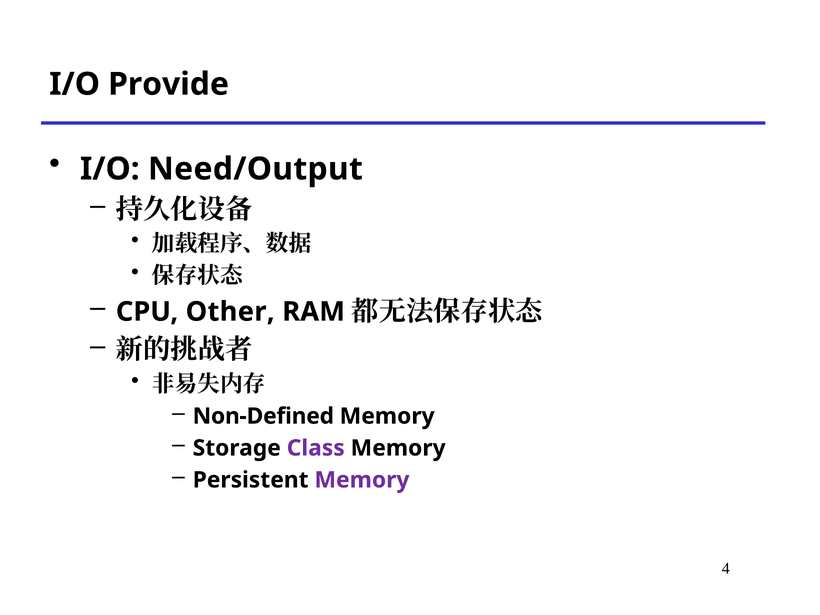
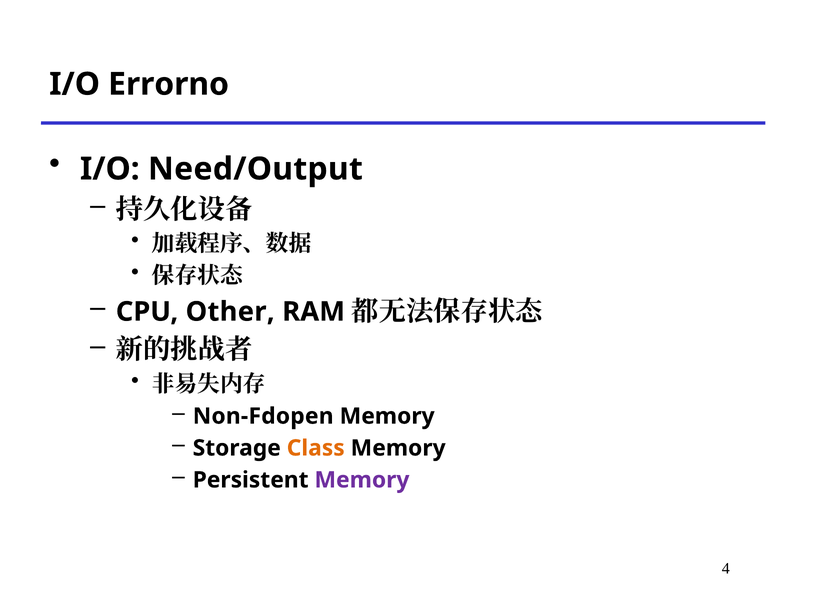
Provide: Provide -> Errorno (169, 84)
Non-Defined: Non-Defined -> Non-Fdopen (263, 416)
Class colour: purple -> orange (316, 448)
